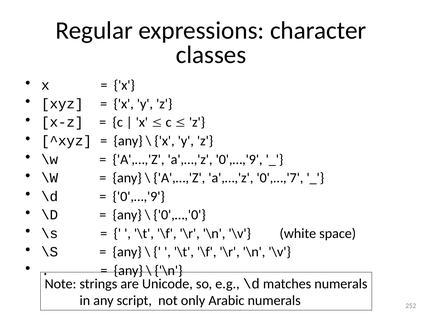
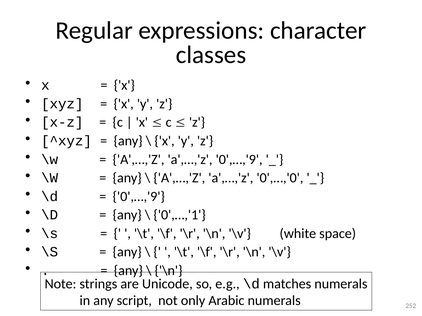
0',…,'7: 0',…,'7 -> 0',…,'0 (280, 178)
0',…,'0: 0',…,'0 -> 0',…,'1 (180, 215)
